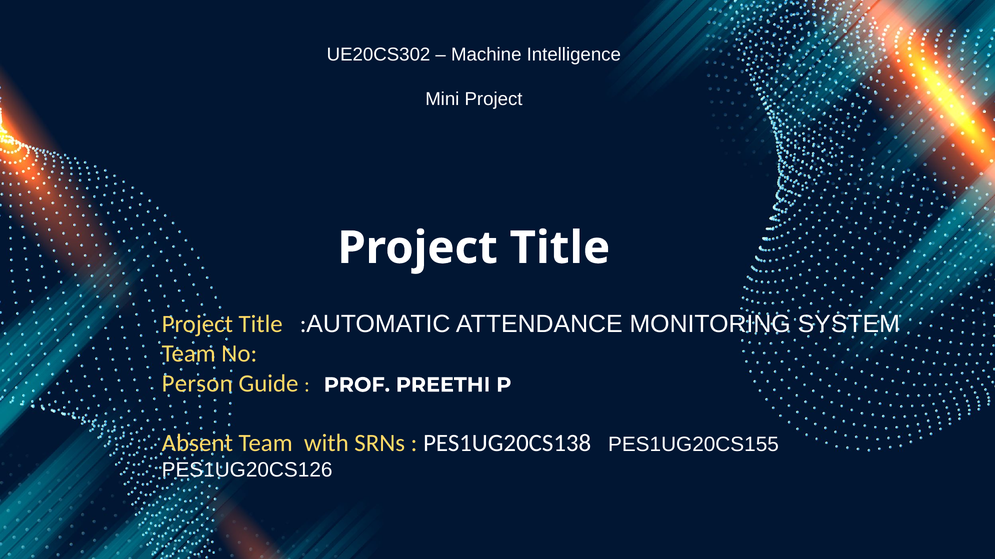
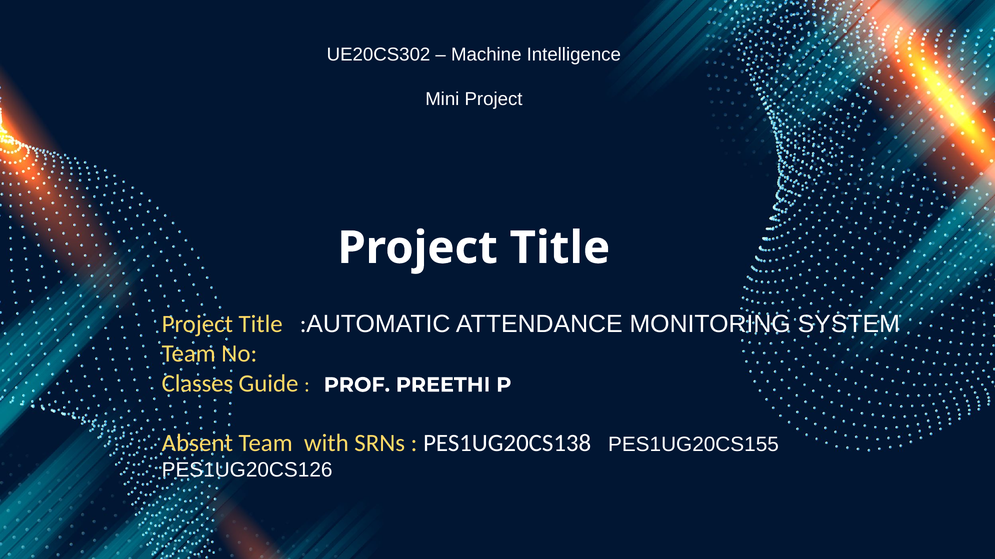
Person: Person -> Classes (197, 384)
